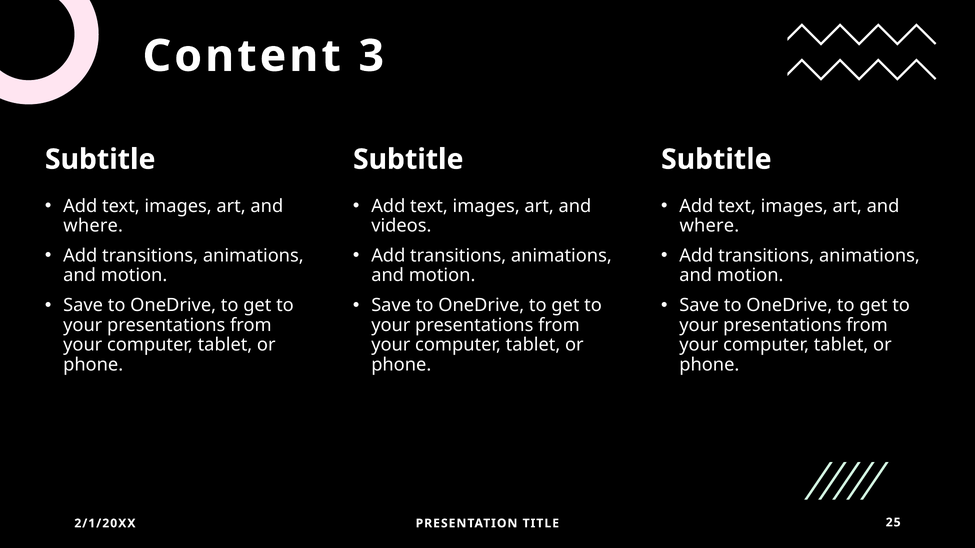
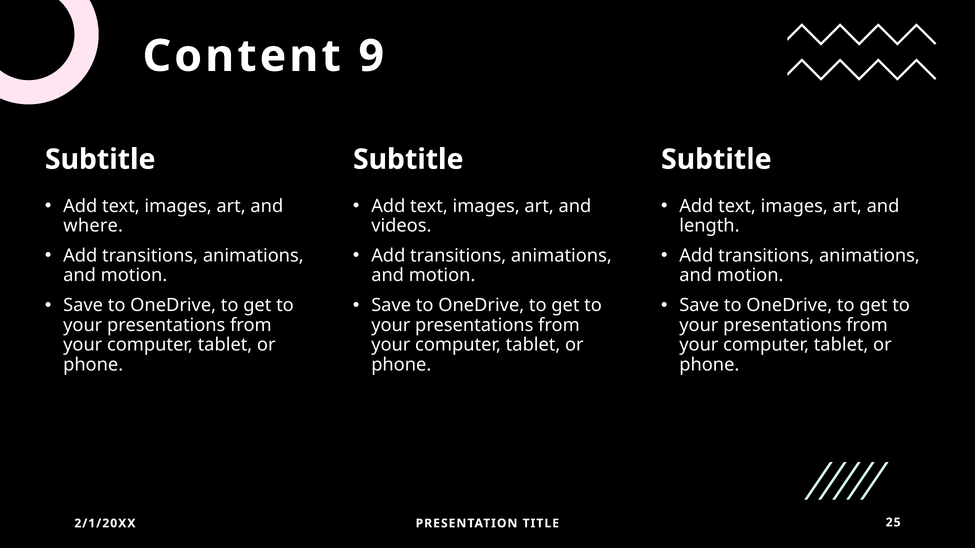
3: 3 -> 9 (371, 56)
where: where -> length (709, 226)
